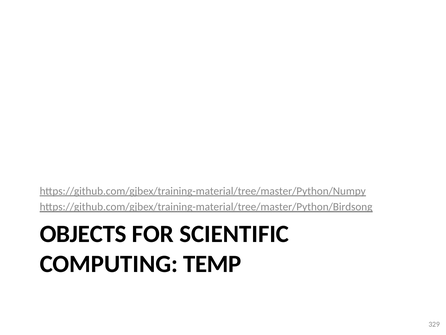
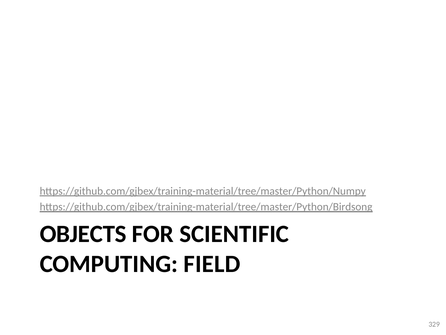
TEMP: TEMP -> FIELD (212, 263)
